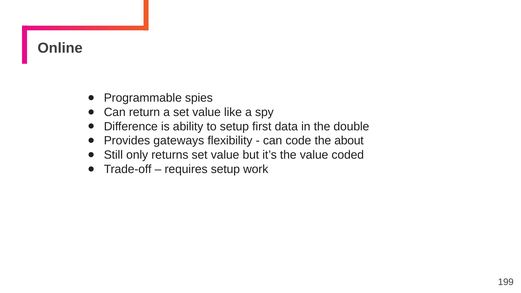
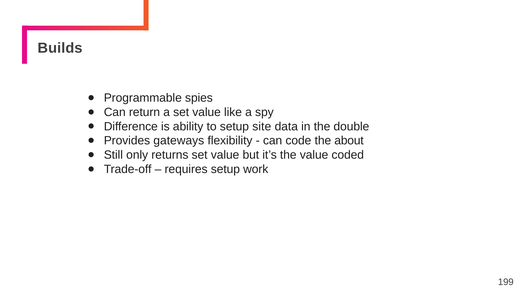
Online: Online -> Builds (60, 48)
first: first -> site (262, 126)
